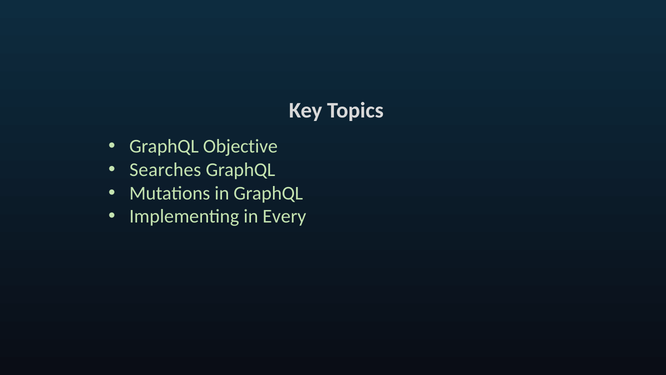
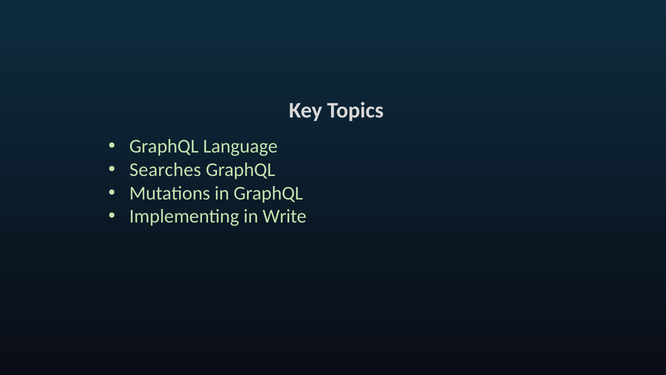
Objective: Objective -> Language (240, 146)
Every: Every -> Write (285, 216)
